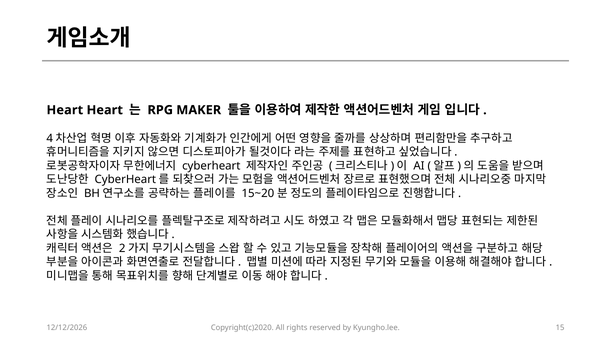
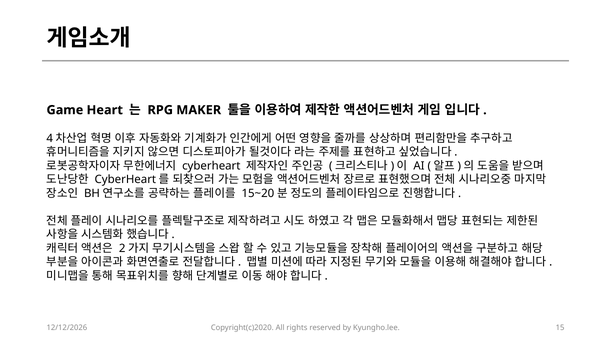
Heart: Heart -> Game (65, 110)
